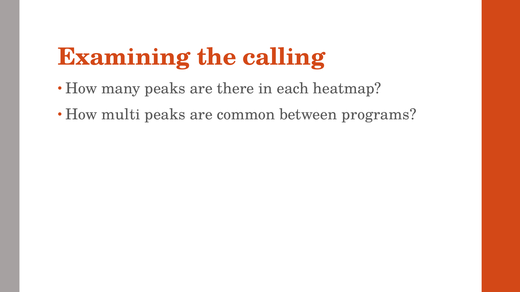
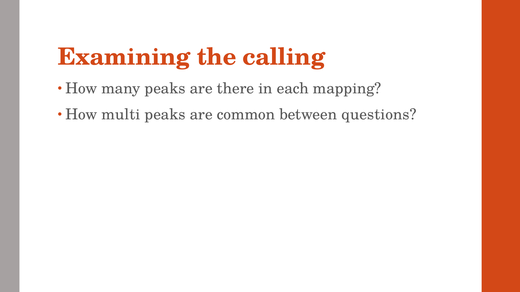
heatmap: heatmap -> mapping (347, 89)
programs: programs -> questions (379, 115)
